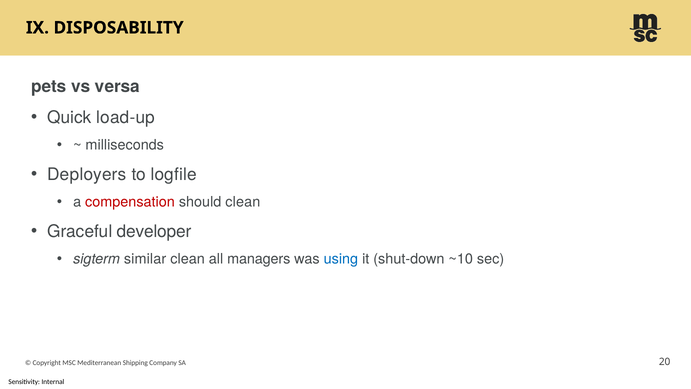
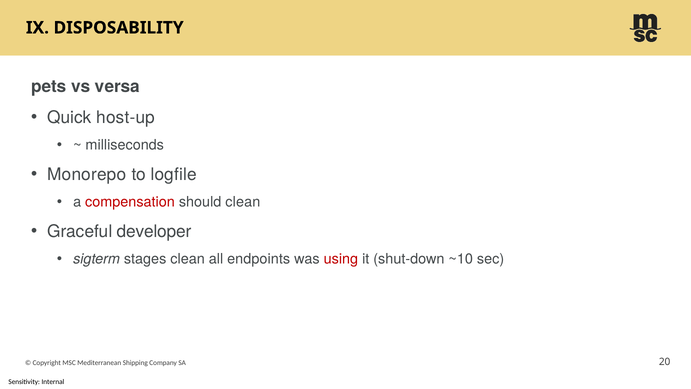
load-up: load-up -> host-up (126, 118)
Deployers: Deployers -> Monorepo (87, 175)
similar: similar -> stages (145, 259)
managers: managers -> endpoints (259, 259)
using colour: blue -> red (341, 259)
